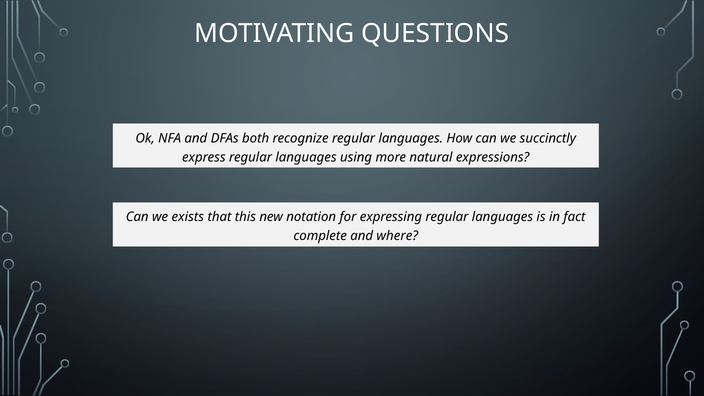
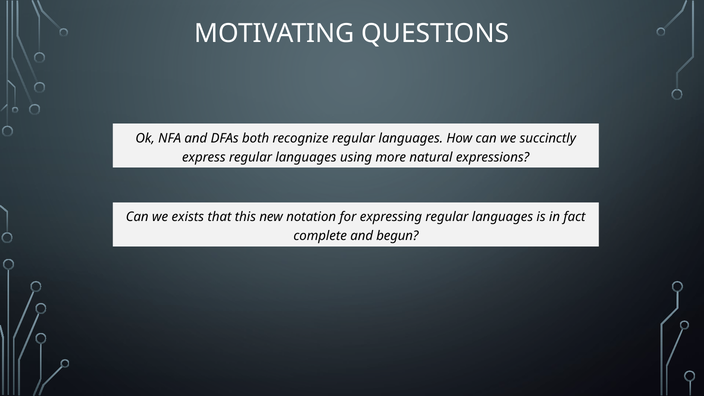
where: where -> begun (397, 236)
